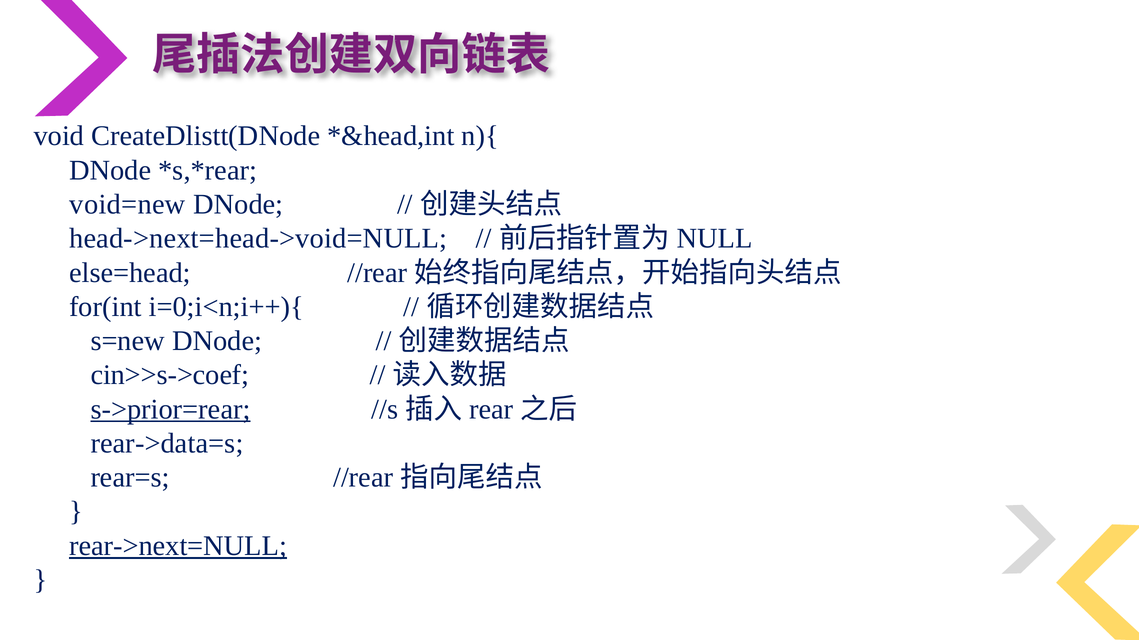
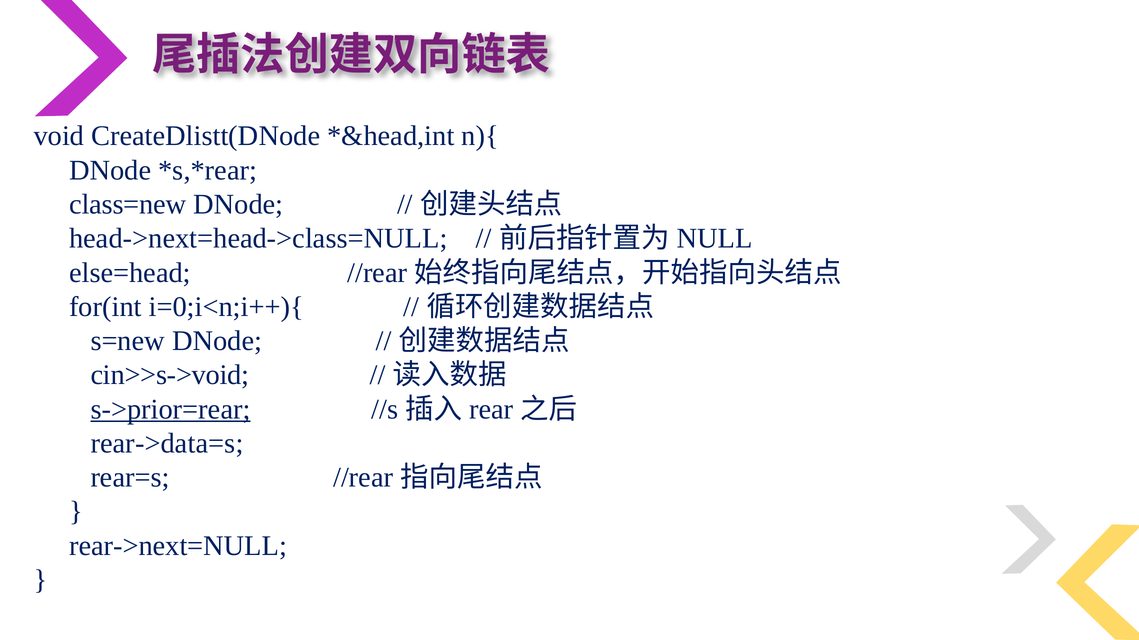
void=new: void=new -> class=new (128, 205)
head->next=head->void=NULL: head->next=head->void=NULL -> head->next=head->class=NULL (258, 239)
cin>>s->coef: cin>>s->coef -> cin>>s->void (170, 375)
rear->next=NULL underline: present -> none (178, 546)
